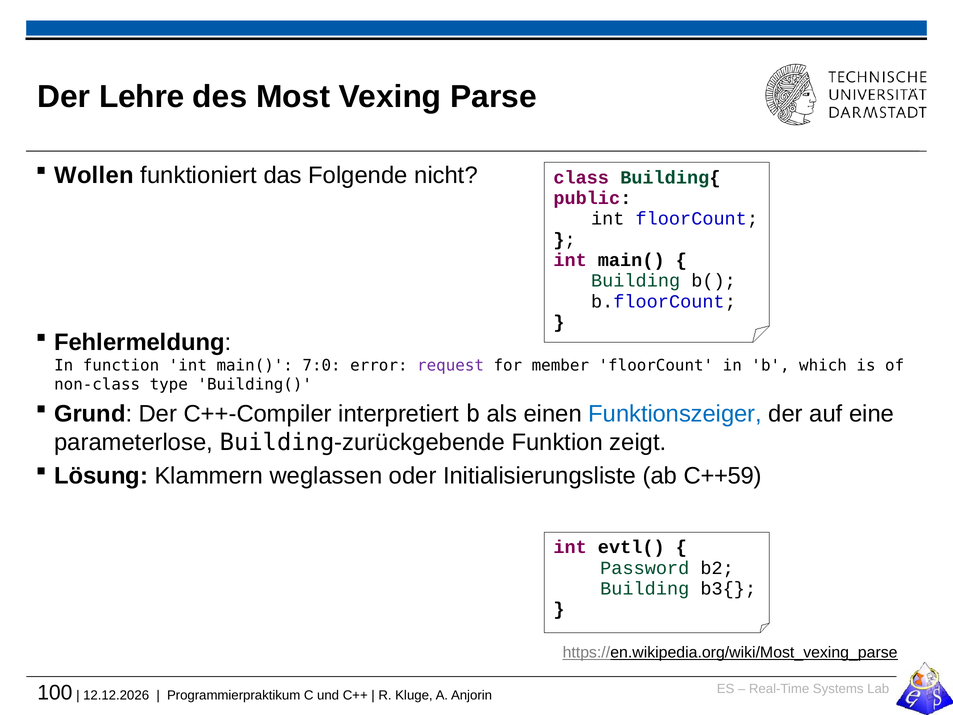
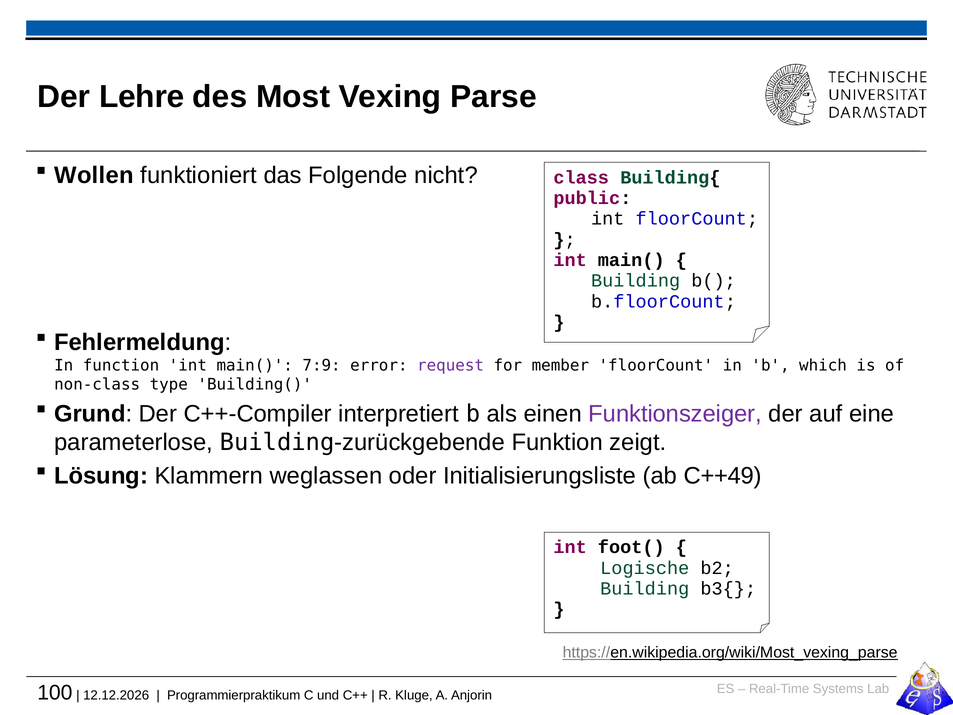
7:0: 7:0 -> 7:9 (322, 365)
Funktionszeiger colour: blue -> purple (675, 414)
C++59: C++59 -> C++49 (723, 476)
evtl(: evtl( -> foot( (631, 547)
Password: Password -> Logische (645, 568)
